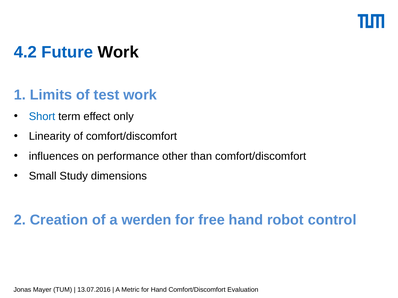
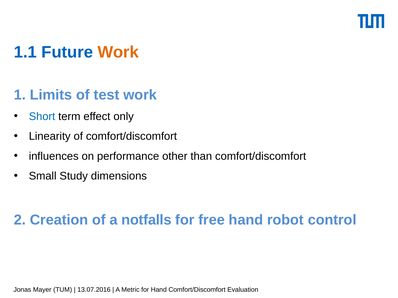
4.2: 4.2 -> 1.1 (25, 52)
Work colour: black -> orange (118, 52)
werden: werden -> notfalls (147, 220)
